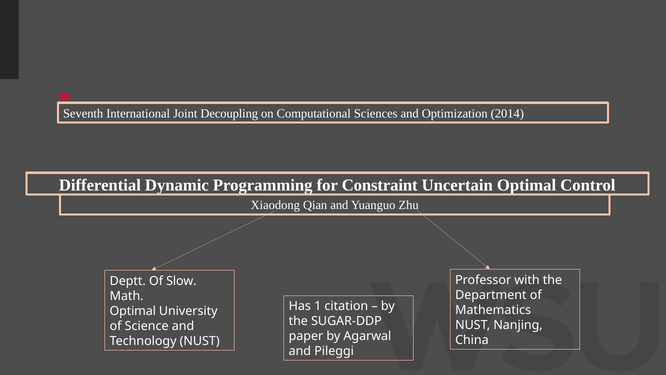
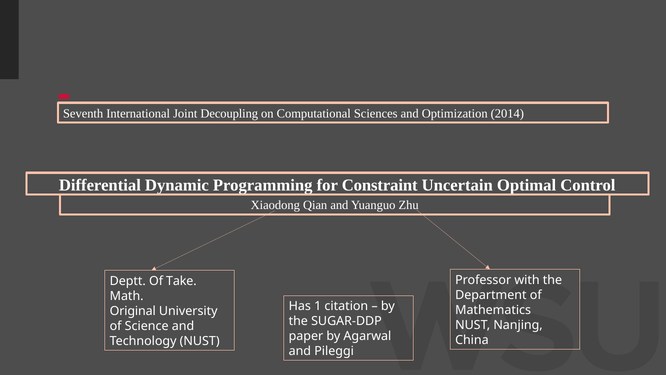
Slow: Slow -> Take (181, 281)
Optimal: Optimal -> Original (133, 311)
